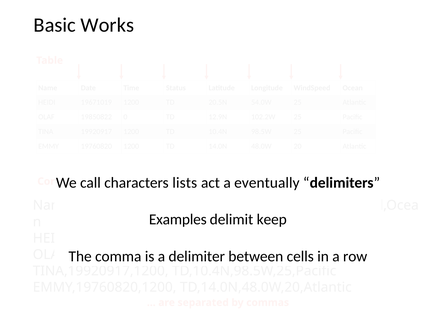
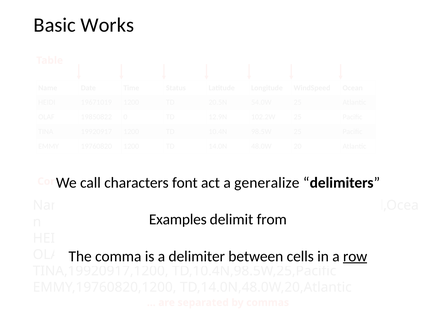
lists: lists -> font (185, 183)
eventually: eventually -> generalize (267, 183)
keep: keep -> from (272, 219)
row underline: none -> present (355, 256)
